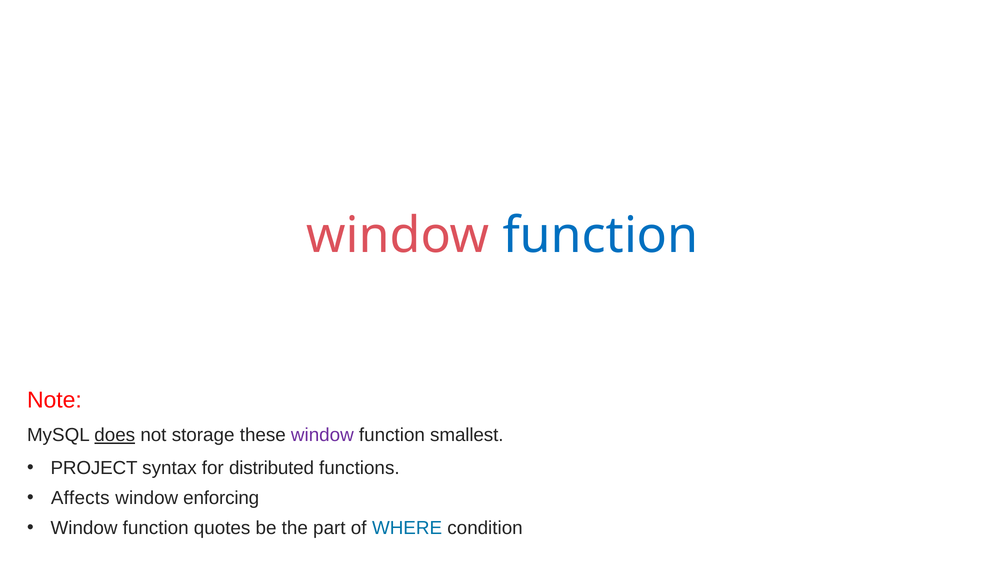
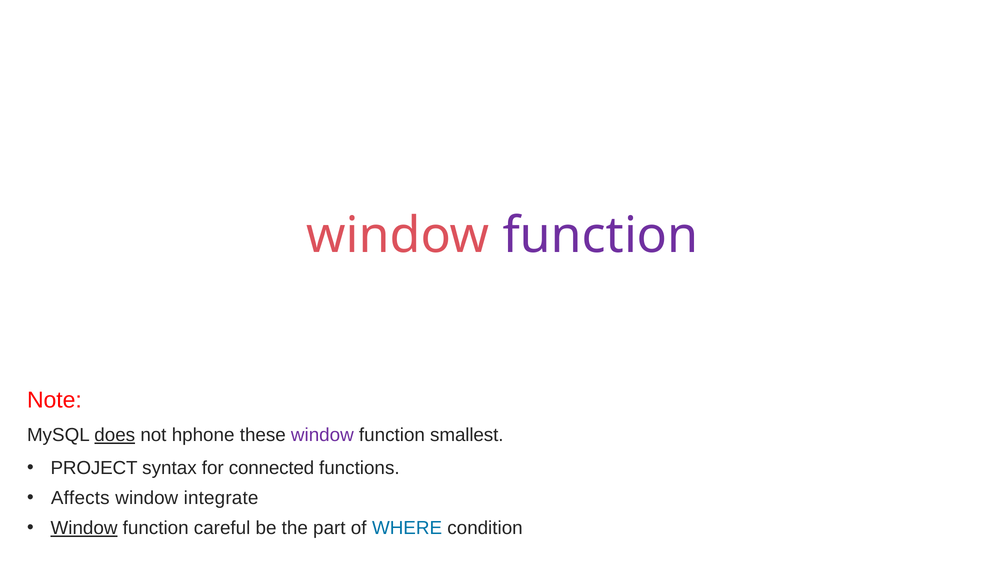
function colour: blue -> purple (600, 236)
storage: storage -> hphone (203, 435)
distributed: distributed -> connected (272, 468)
enforcing: enforcing -> integrate (221, 498)
Window underline: none -> present (84, 528)
quotes: quotes -> careful (222, 528)
